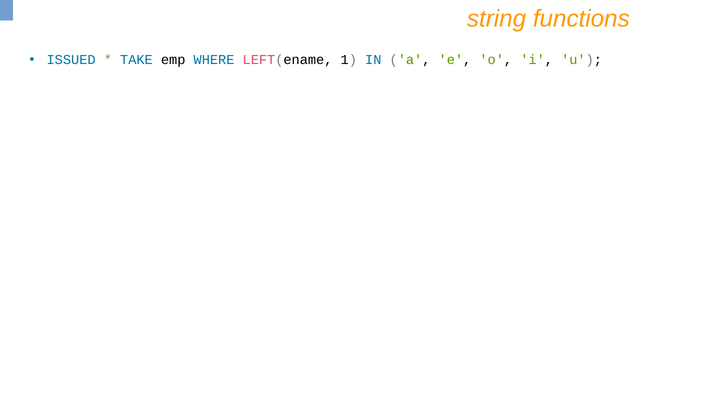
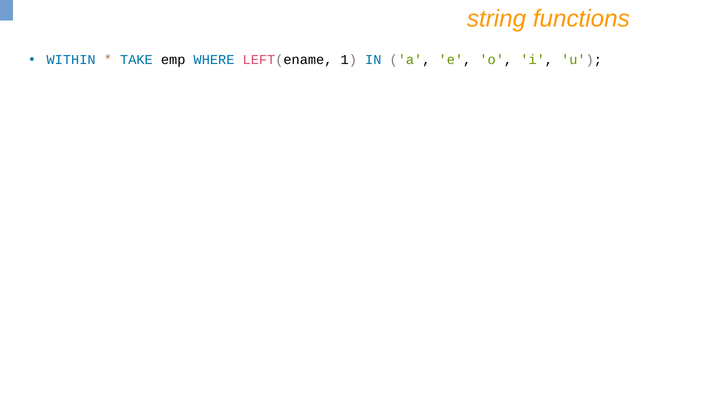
ISSUED: ISSUED -> WITHIN (71, 60)
